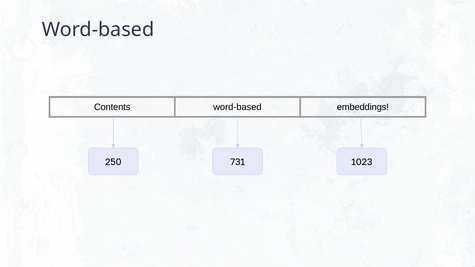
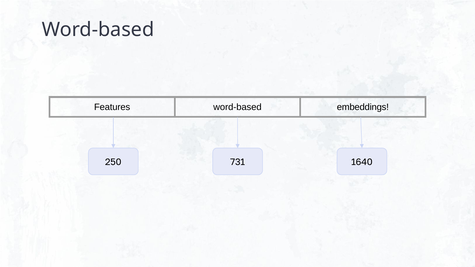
Contents: Contents -> Features (112, 107)
1023: 1023 -> 1640 (362, 162)
